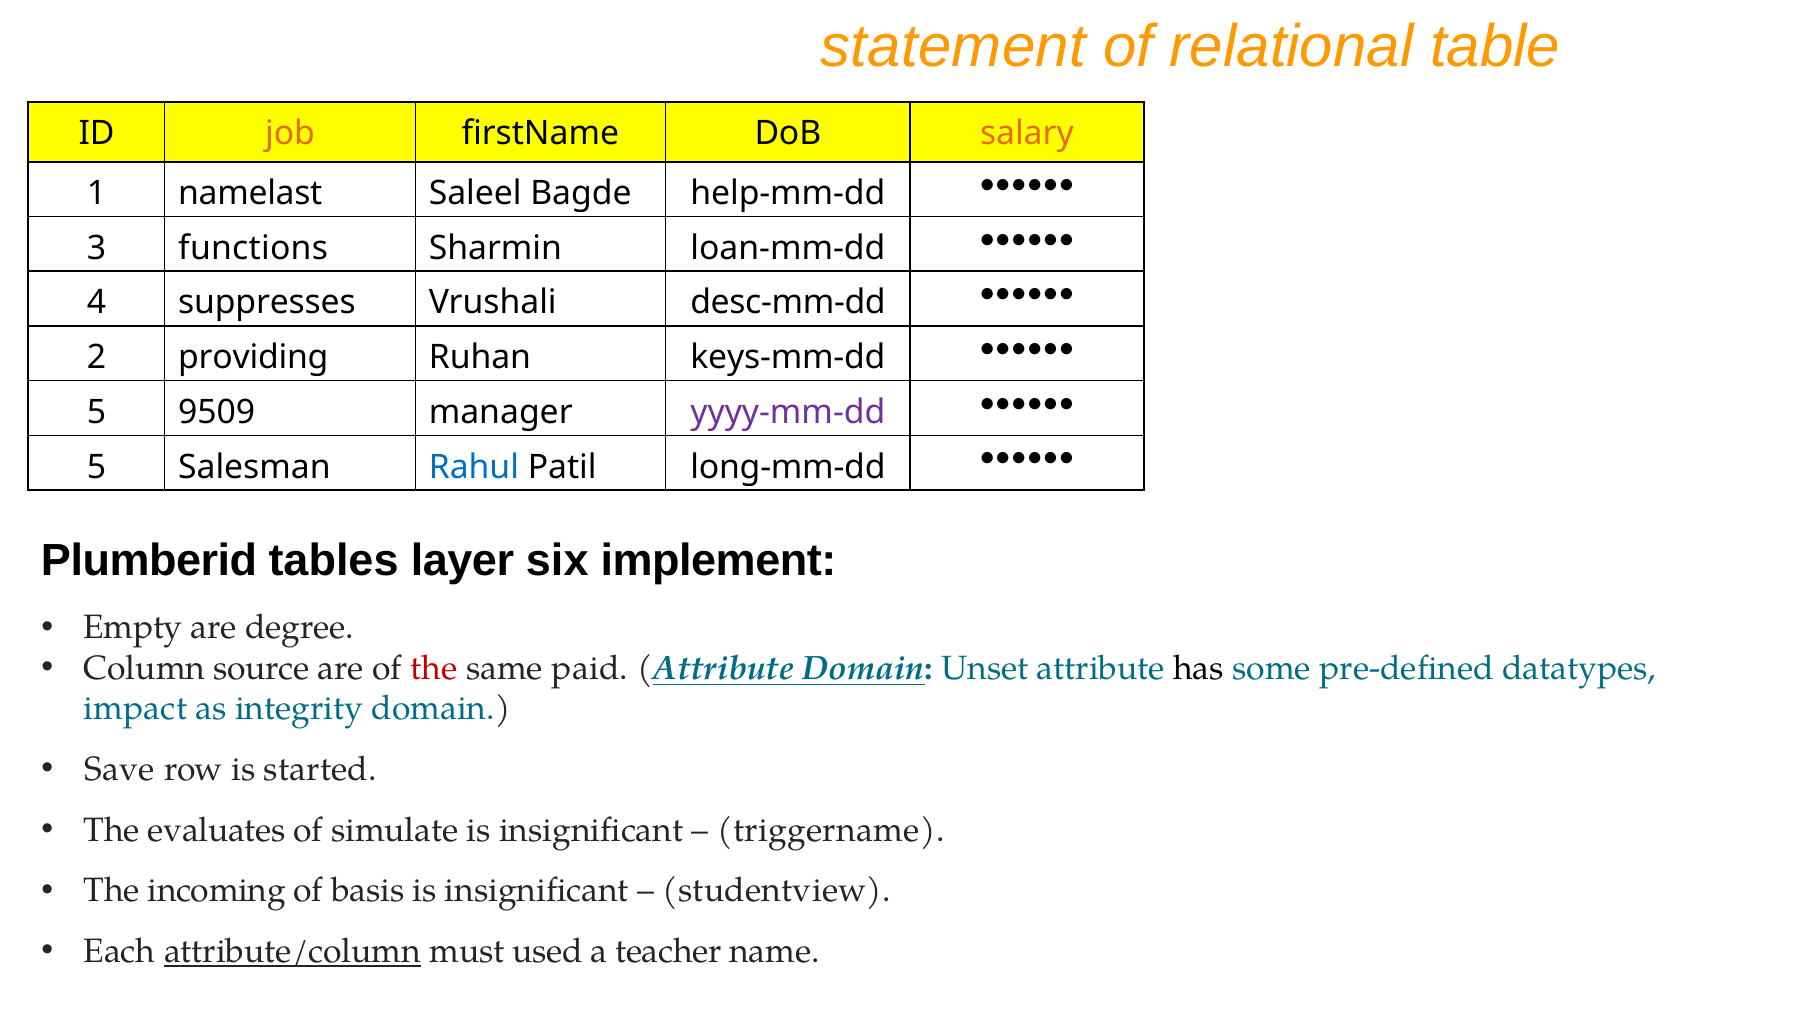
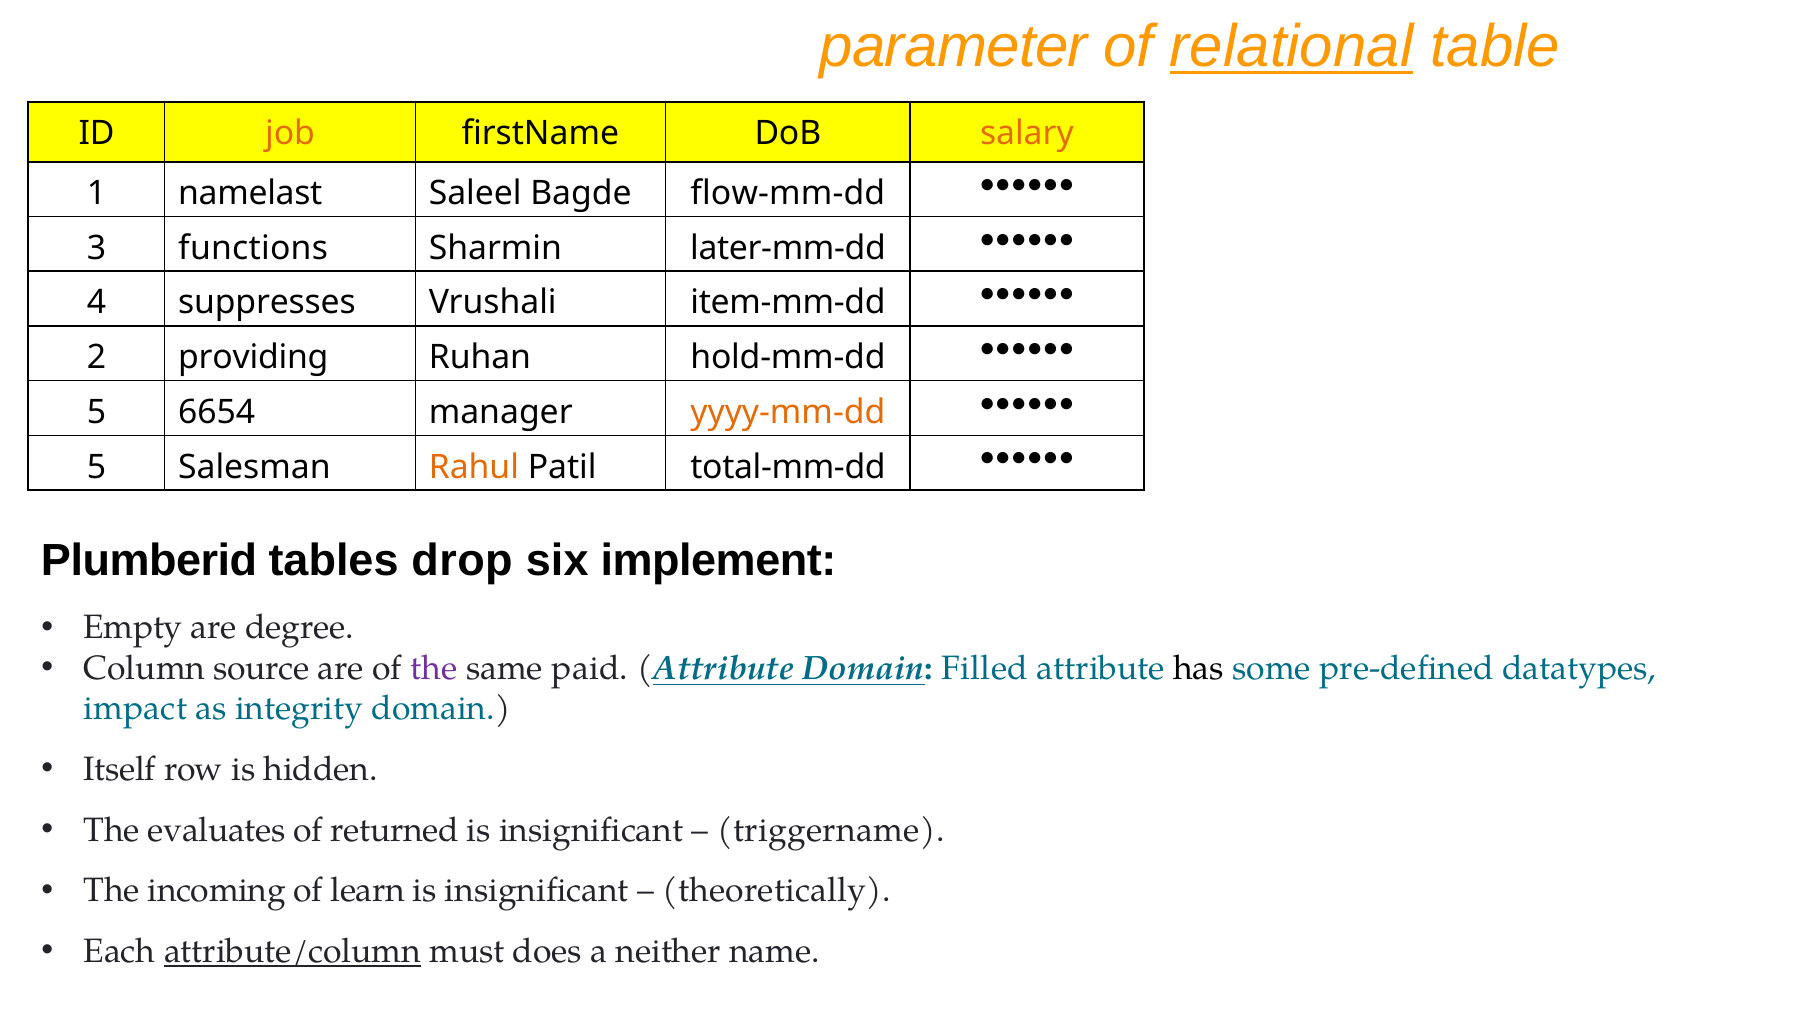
statement: statement -> parameter (954, 47)
relational underline: none -> present (1292, 47)
help-mm-dd: help-mm-dd -> flow-mm-dd (788, 193)
loan-mm-dd: loan-mm-dd -> later-mm-dd (788, 248)
desc-mm-dd: desc-mm-dd -> item-mm-dd (788, 303)
keys-mm-dd: keys-mm-dd -> hold-mm-dd (788, 358)
9509: 9509 -> 6654 (217, 412)
yyyy-mm-dd colour: purple -> orange (788, 412)
Rahul colour: blue -> orange (474, 467)
long-mm-dd: long-mm-dd -> total-mm-dd (788, 467)
layer: layer -> drop (462, 561)
the colour: red -> purple (434, 668)
Unset: Unset -> Filled (985, 668)
Save: Save -> Itself (120, 769)
started: started -> hidden (321, 769)
simulate: simulate -> returned (395, 830)
basis: basis -> learn (368, 891)
studentview: studentview -> theoretically (777, 891)
used: used -> does (548, 952)
teacher: teacher -> neither (668, 952)
